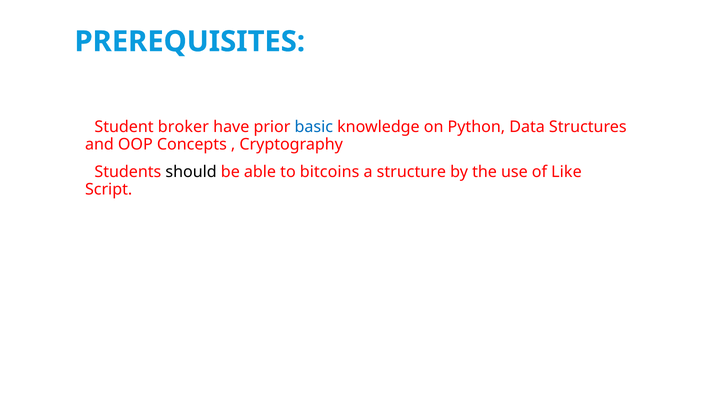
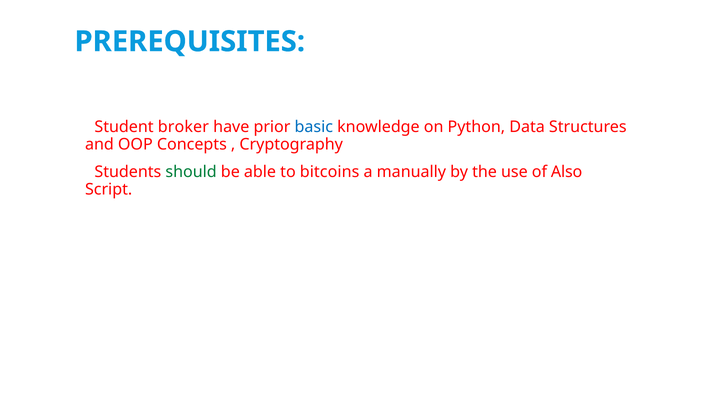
should colour: black -> green (191, 172)
structure: structure -> manually (411, 172)
Like: Like -> Also (567, 172)
